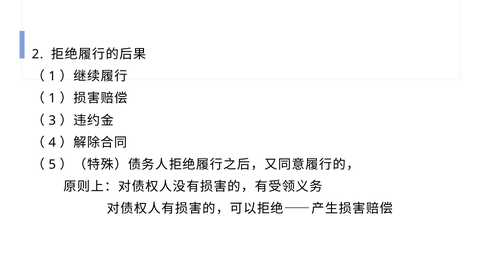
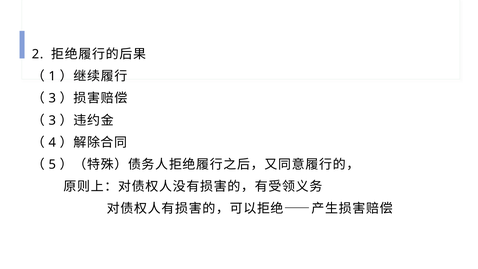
1: 1 -> 3 (52, 98)
